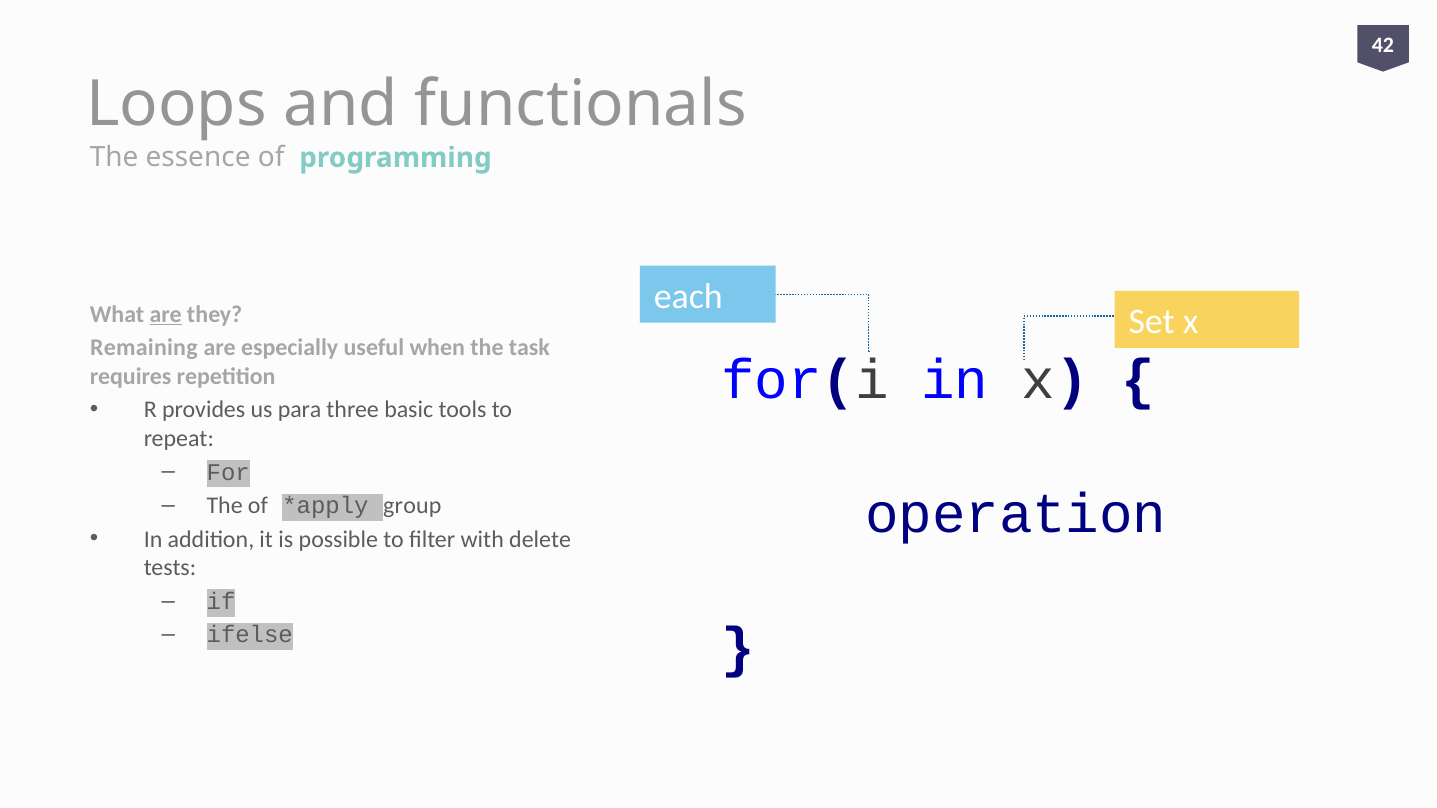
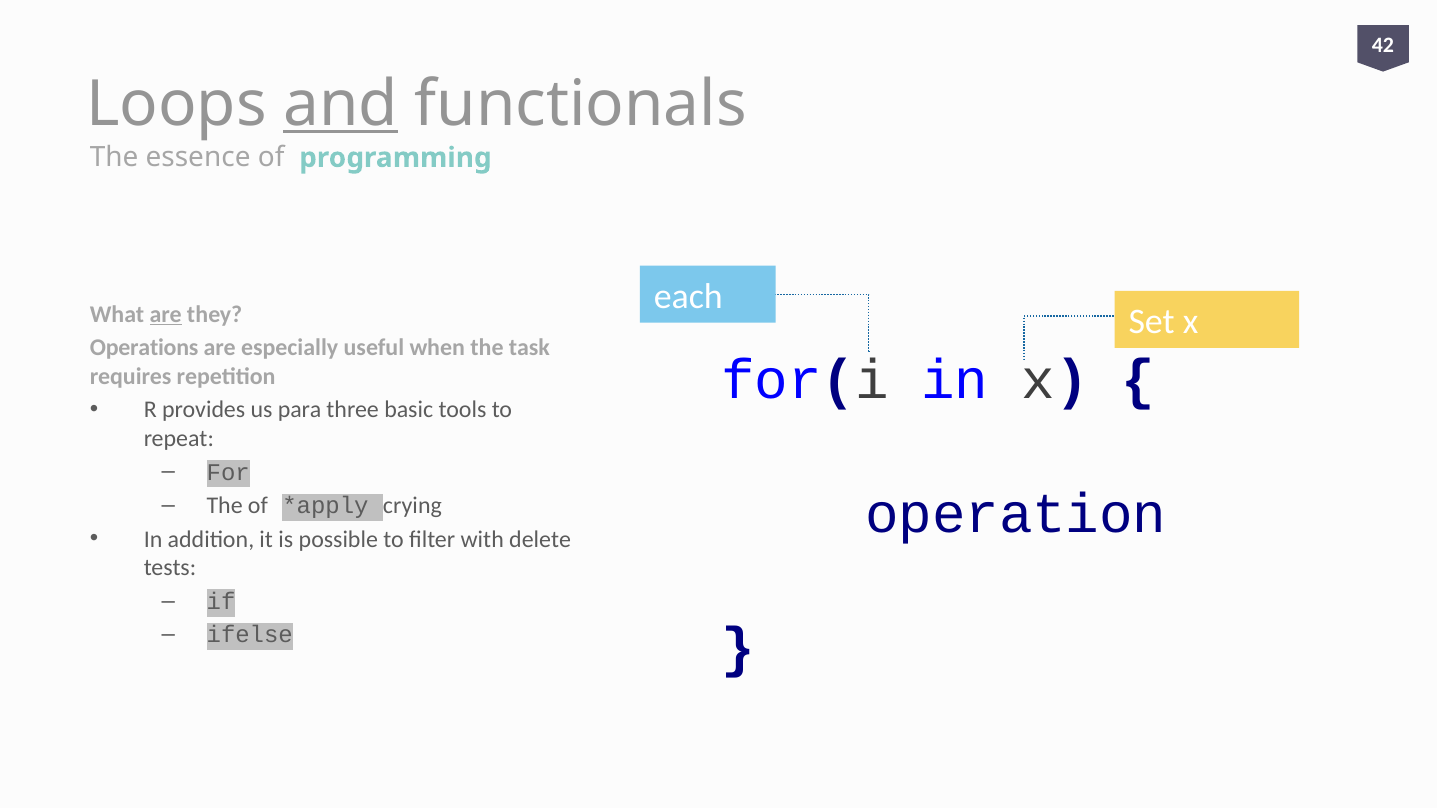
and underline: none -> present (341, 104)
Remaining: Remaining -> Operations (144, 348)
group: group -> crying (412, 506)
